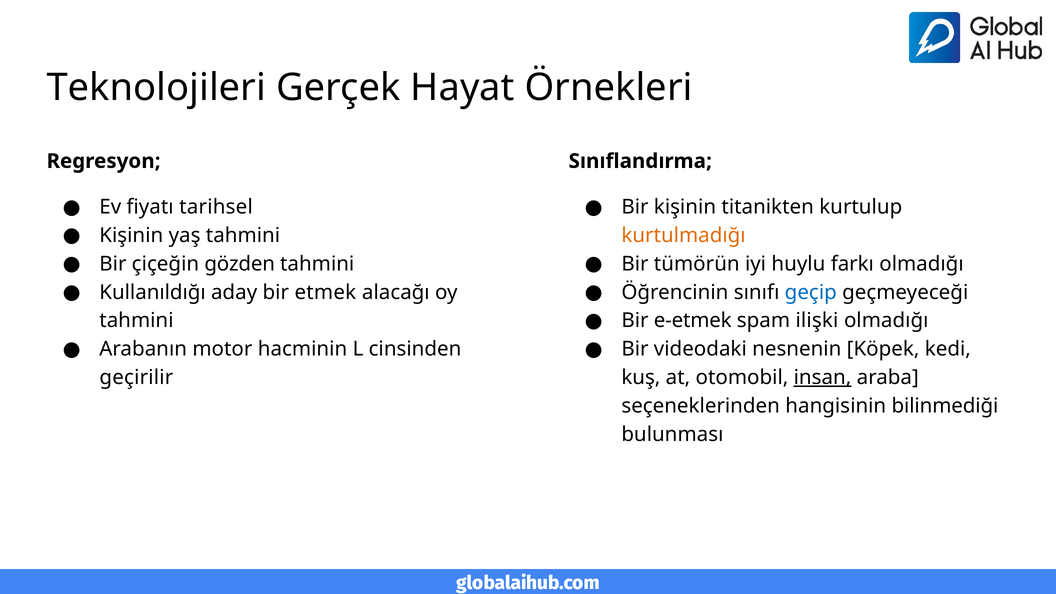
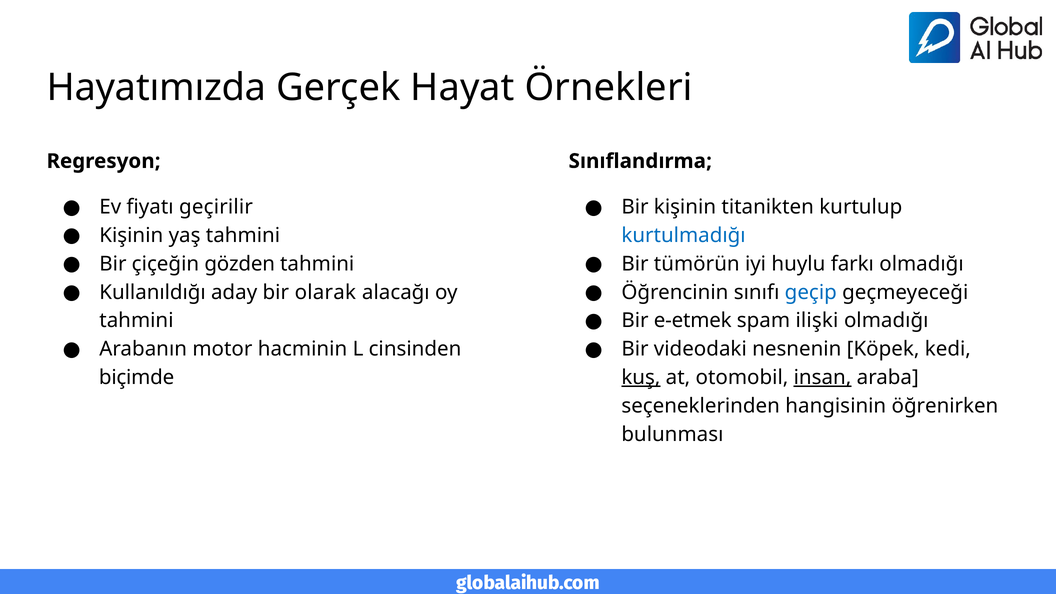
Teknolojileri: Teknolojileri -> Hayatımızda (156, 87)
tarihsel: tarihsel -> geçirilir (216, 207)
kurtulmadığı colour: orange -> blue (684, 236)
etmek: etmek -> olarak (325, 292)
geçirilir: geçirilir -> biçimde (137, 377)
kuş underline: none -> present (641, 377)
bilinmediği: bilinmediği -> öğrenirken (945, 406)
